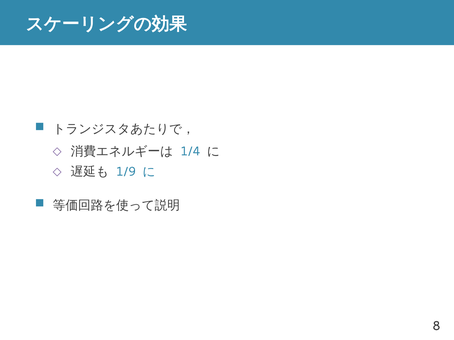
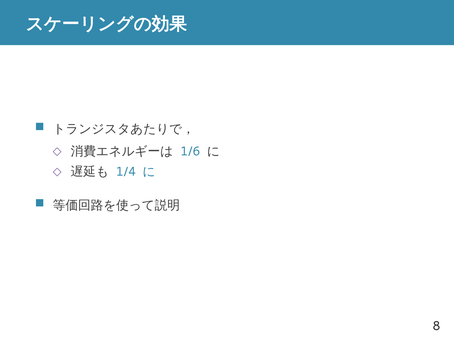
1/4: 1/4 -> 1/6 (190, 152)
1/9: 1/9 -> 1/4 (126, 172)
